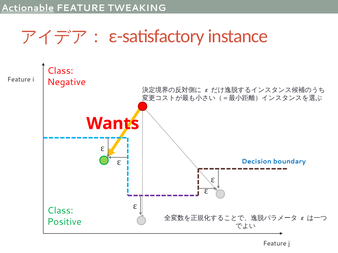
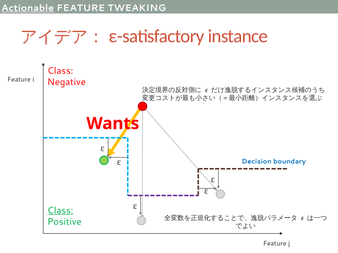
Class underline: none -> present (60, 211)
